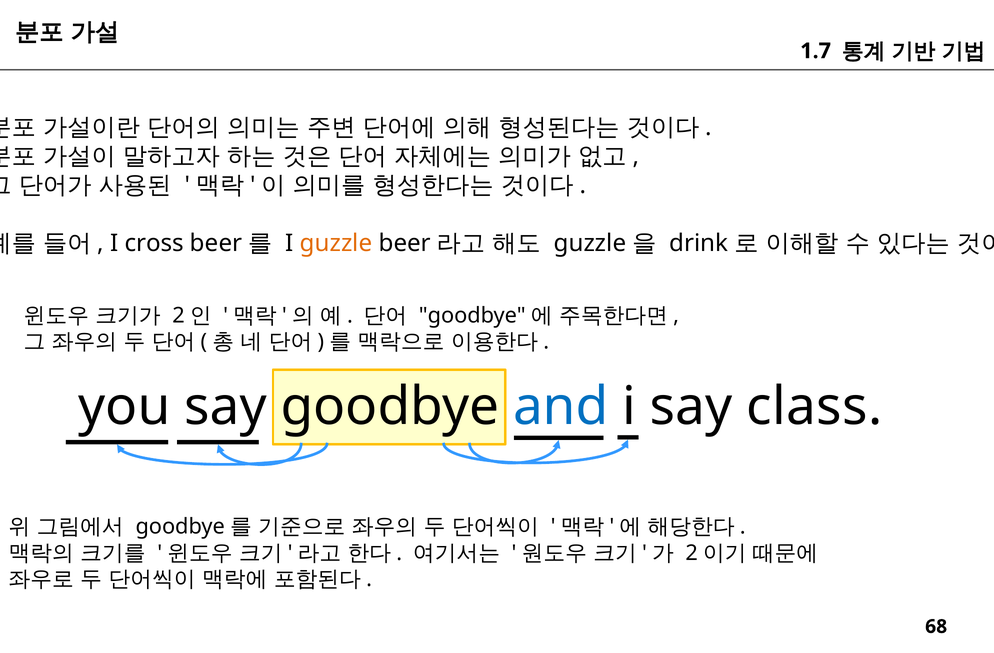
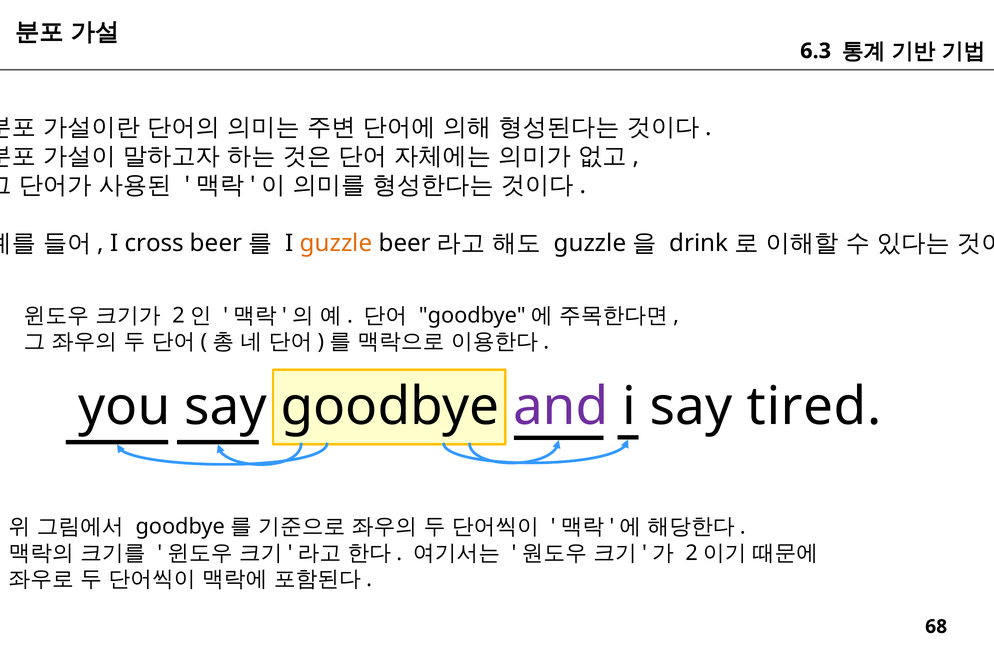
1.7: 1.7 -> 6.3 (816, 51)
and colour: blue -> purple (561, 407)
class: class -> tired (814, 407)
